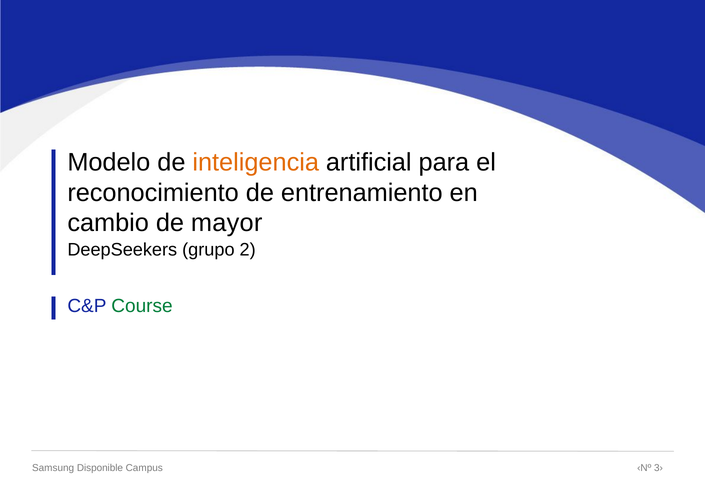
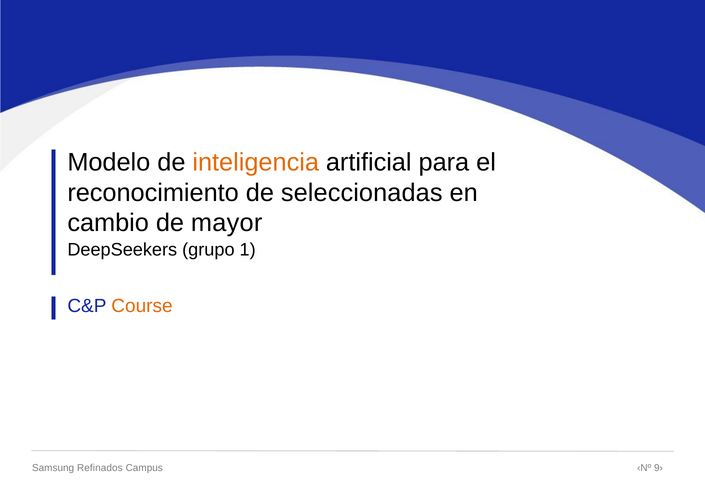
entrenamiento: entrenamiento -> seleccionadas (362, 193)
2: 2 -> 1 (248, 250)
Course colour: green -> orange (142, 306)
Disponible: Disponible -> Refinados (100, 468)
3›: 3› -> 9› (658, 468)
